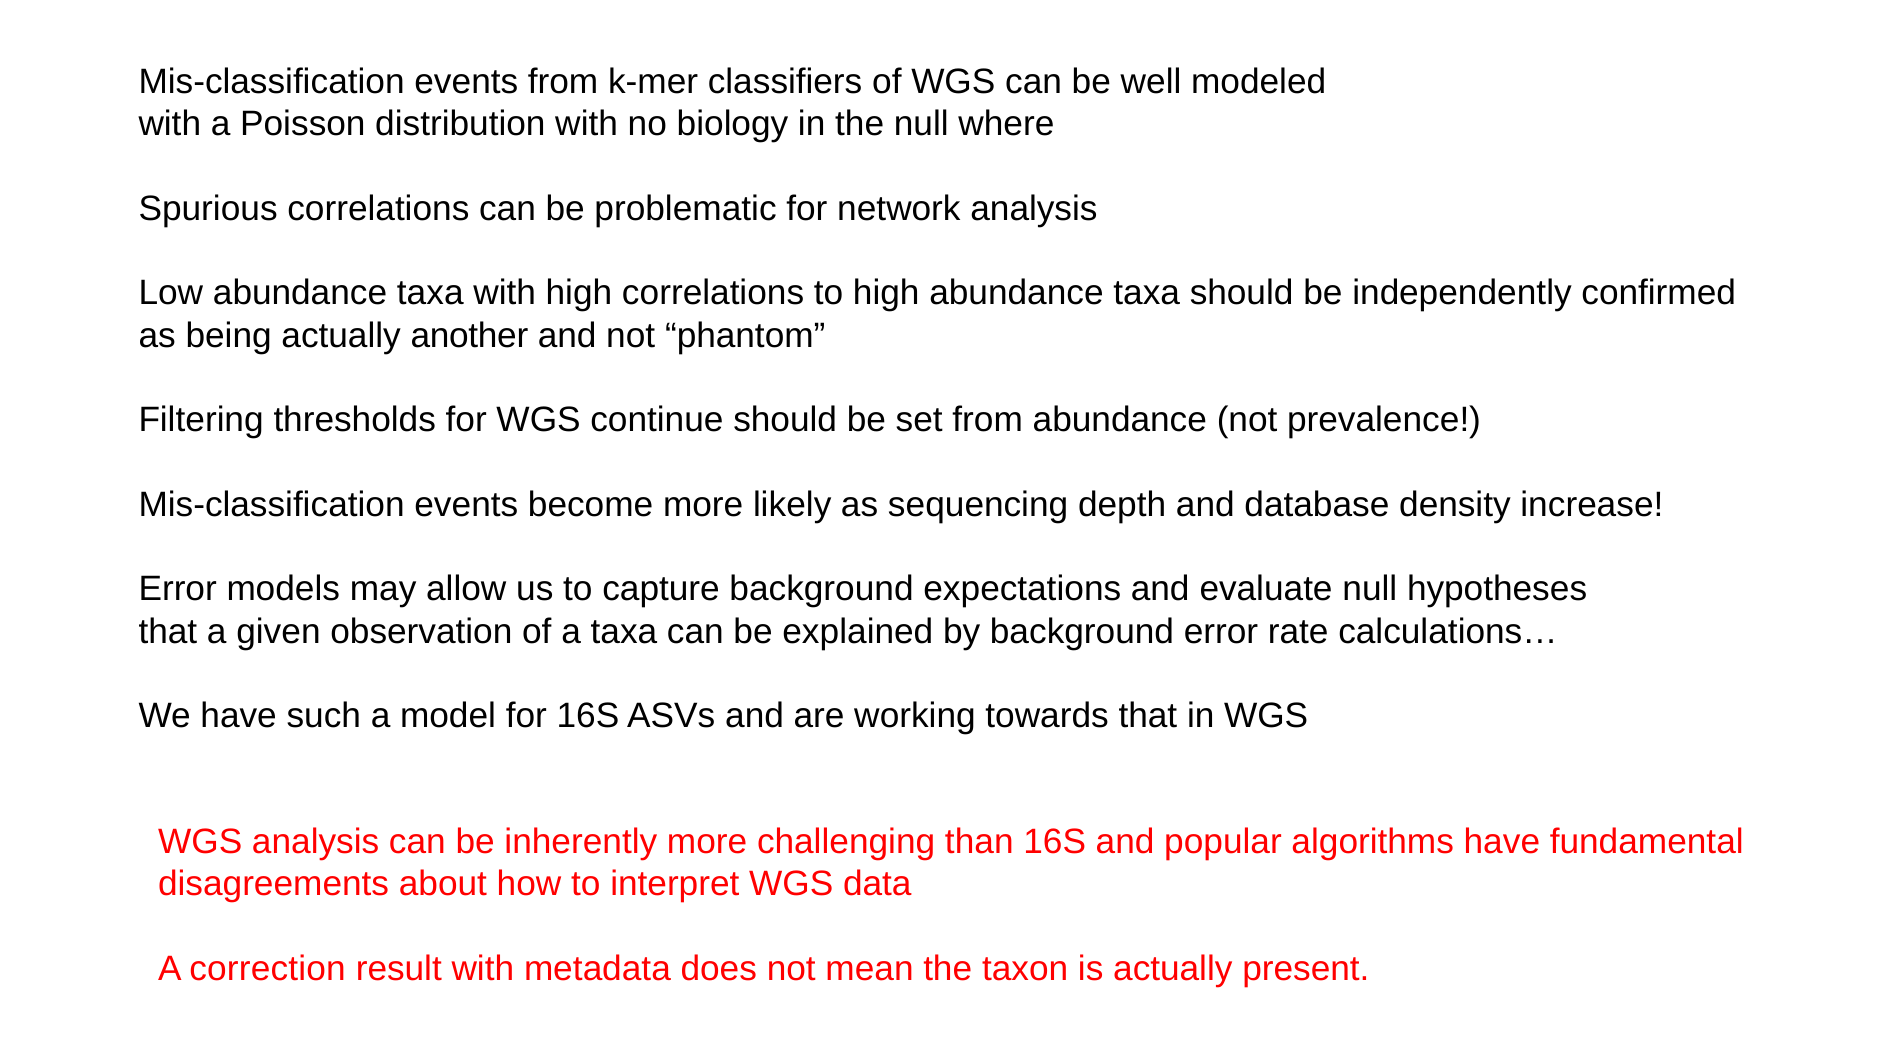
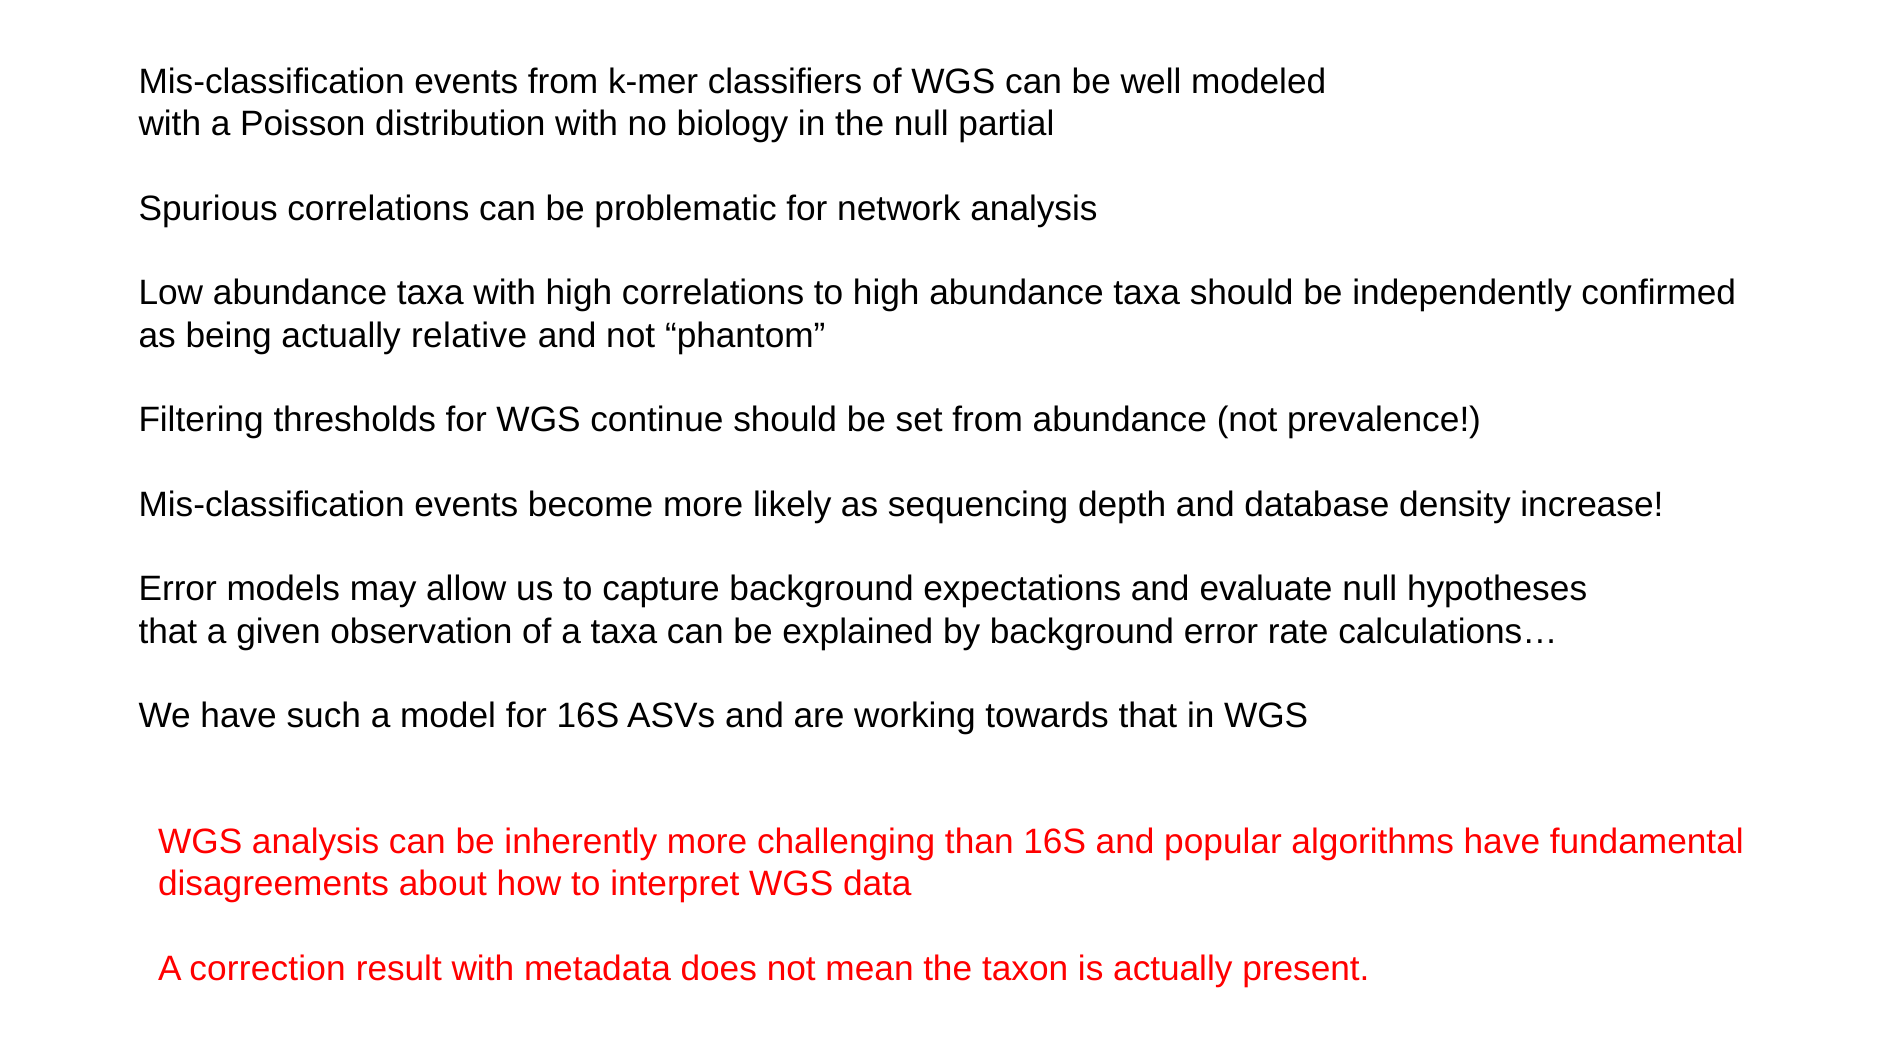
where: where -> partial (1006, 124)
another: another -> relative (469, 336)
